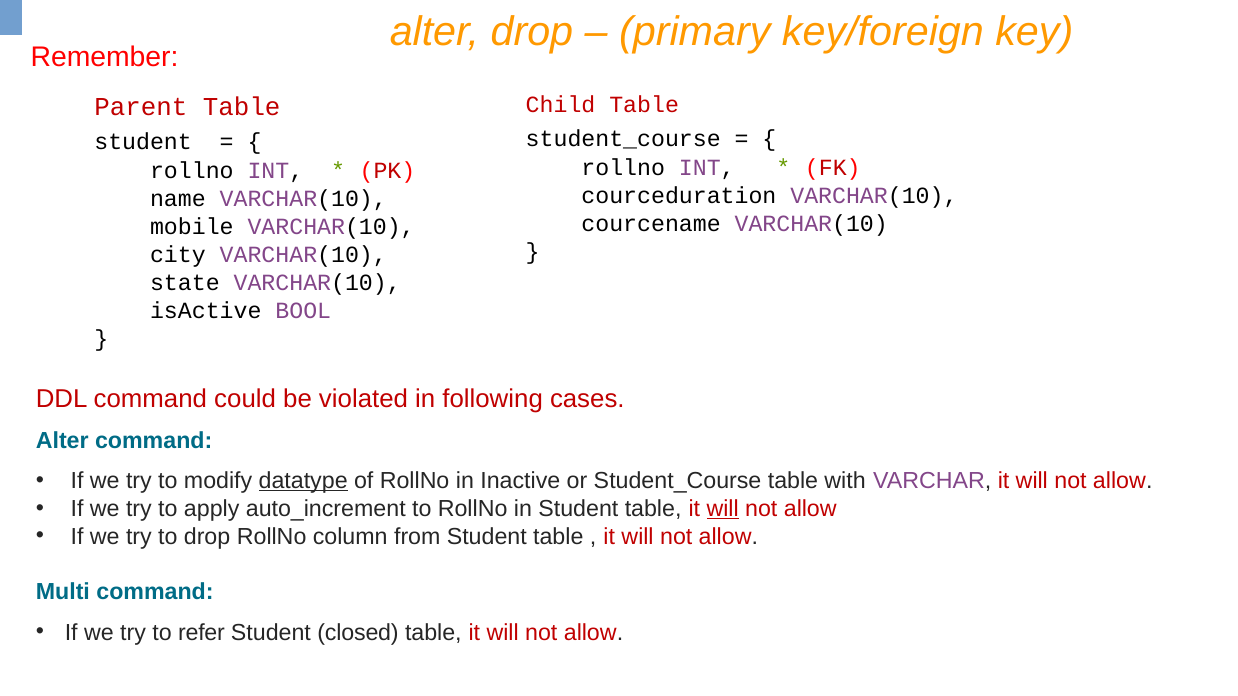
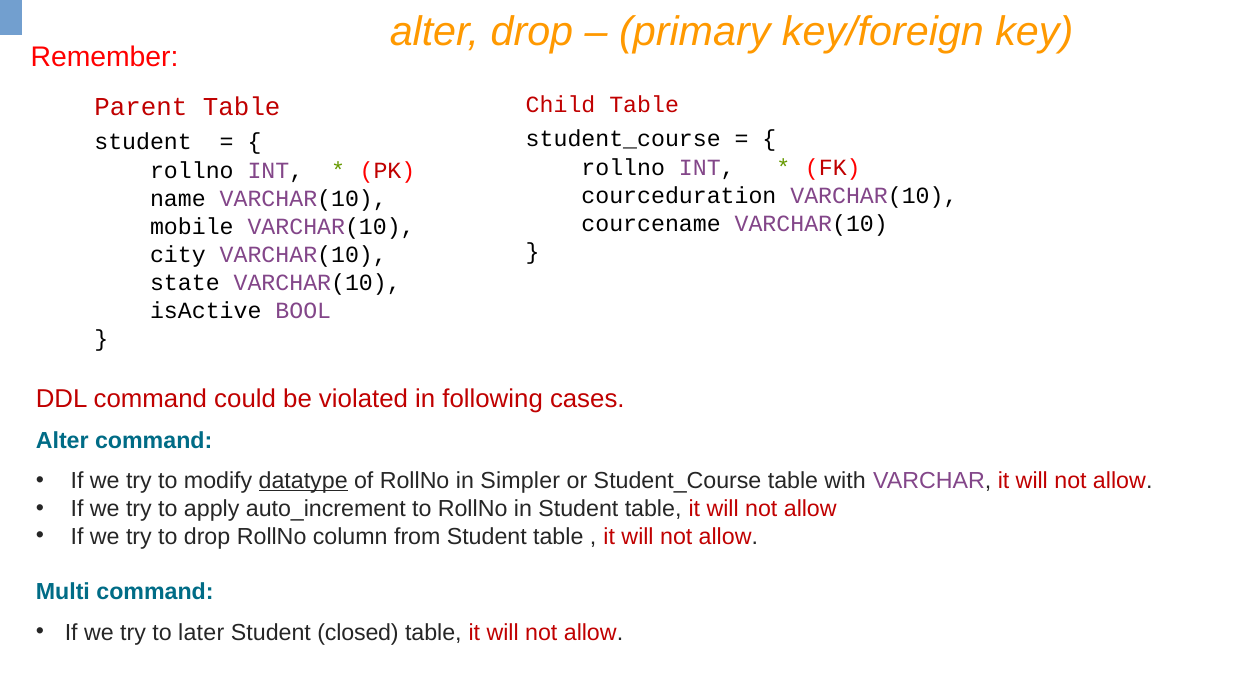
Inactive: Inactive -> Simpler (520, 481)
will underline: present -> none (723, 509)
refer: refer -> later (201, 633)
